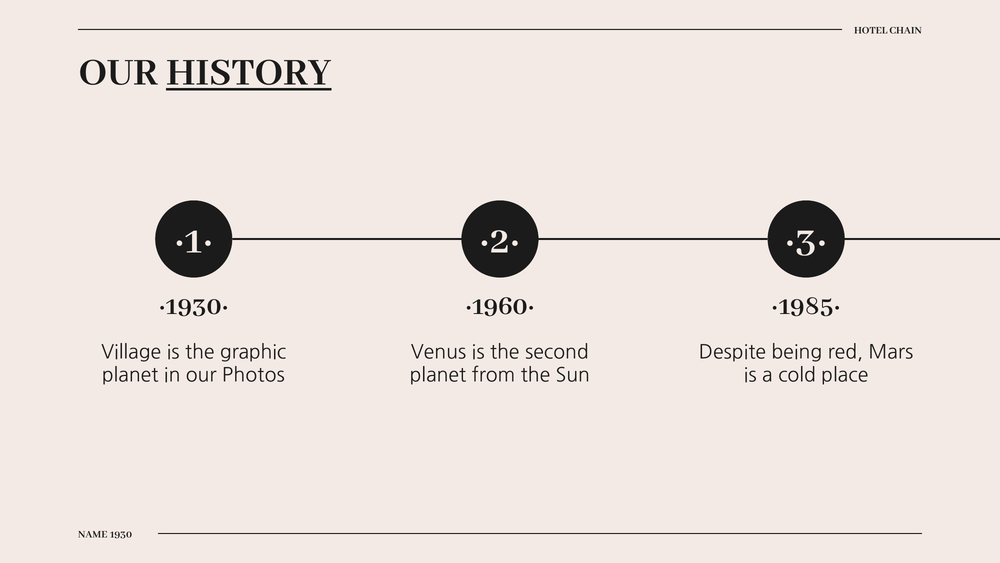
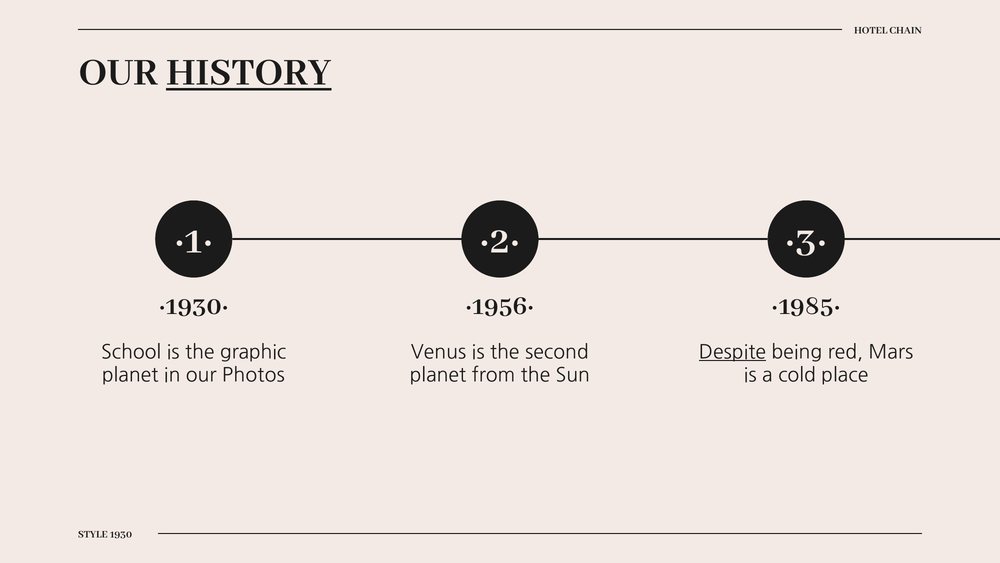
·1960·: ·1960· -> ·1956· (500, 305)
Village: Village -> School (131, 352)
Despite underline: none -> present (732, 352)
NAME: NAME -> STYLE (93, 534)
